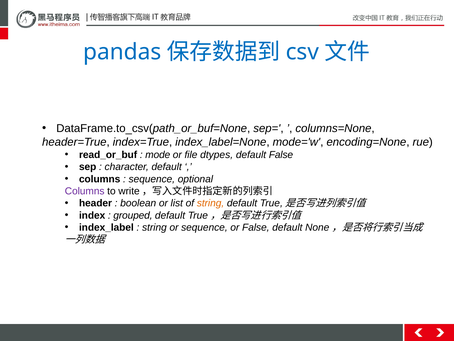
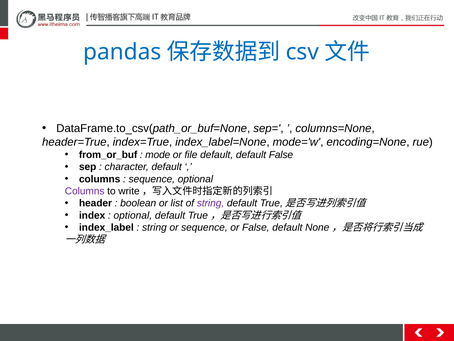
read_or_buf: read_or_buf -> from_or_buf (108, 155)
file dtypes: dtypes -> default (217, 155)
string colour: orange -> purple (211, 203)
grouped: grouped -> optional (133, 215)
